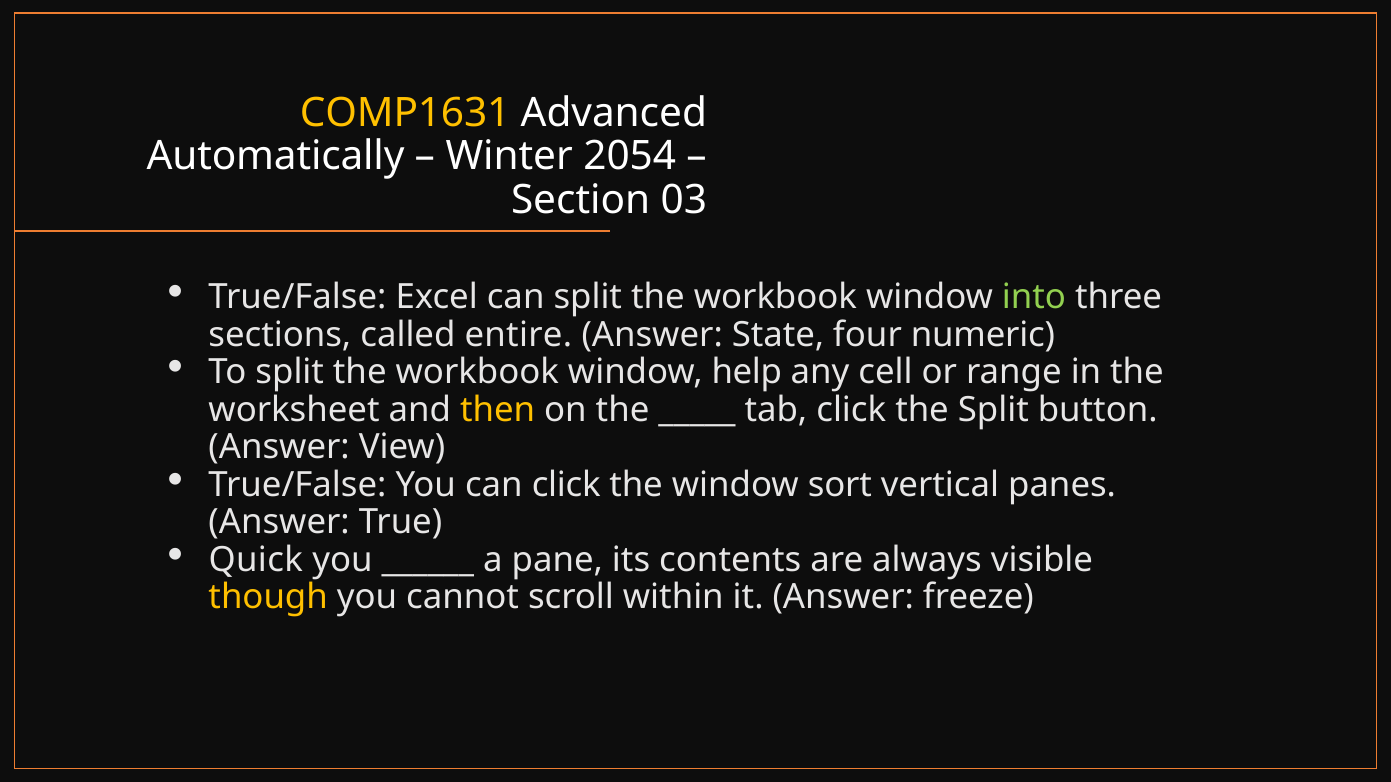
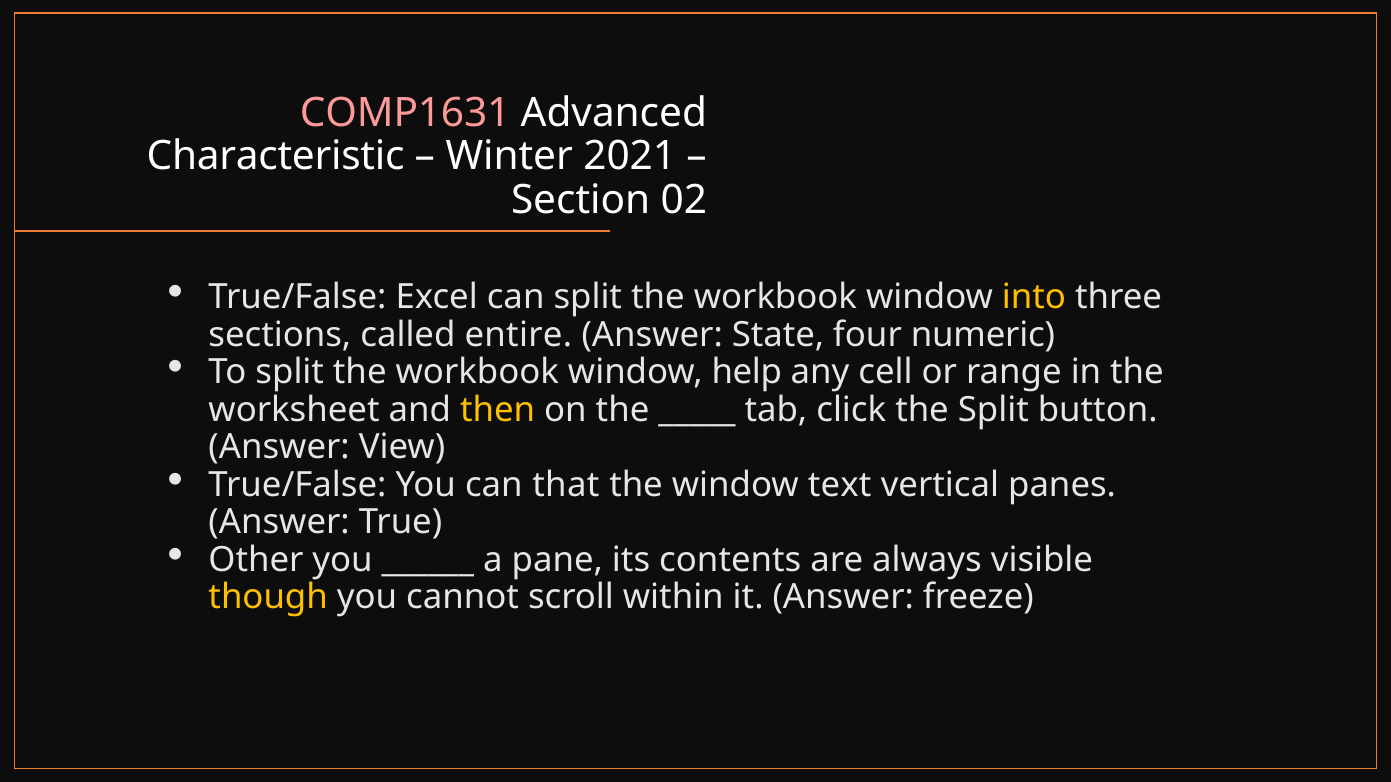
COMP1631 colour: yellow -> pink (405, 113)
Automatically: Automatically -> Characteristic (276, 157)
2054: 2054 -> 2021 (630, 157)
03: 03 -> 02 (684, 200)
into colour: light green -> yellow (1034, 298)
can click: click -> that (566, 485)
sort: sort -> text (840, 485)
Quick: Quick -> Other (256, 560)
